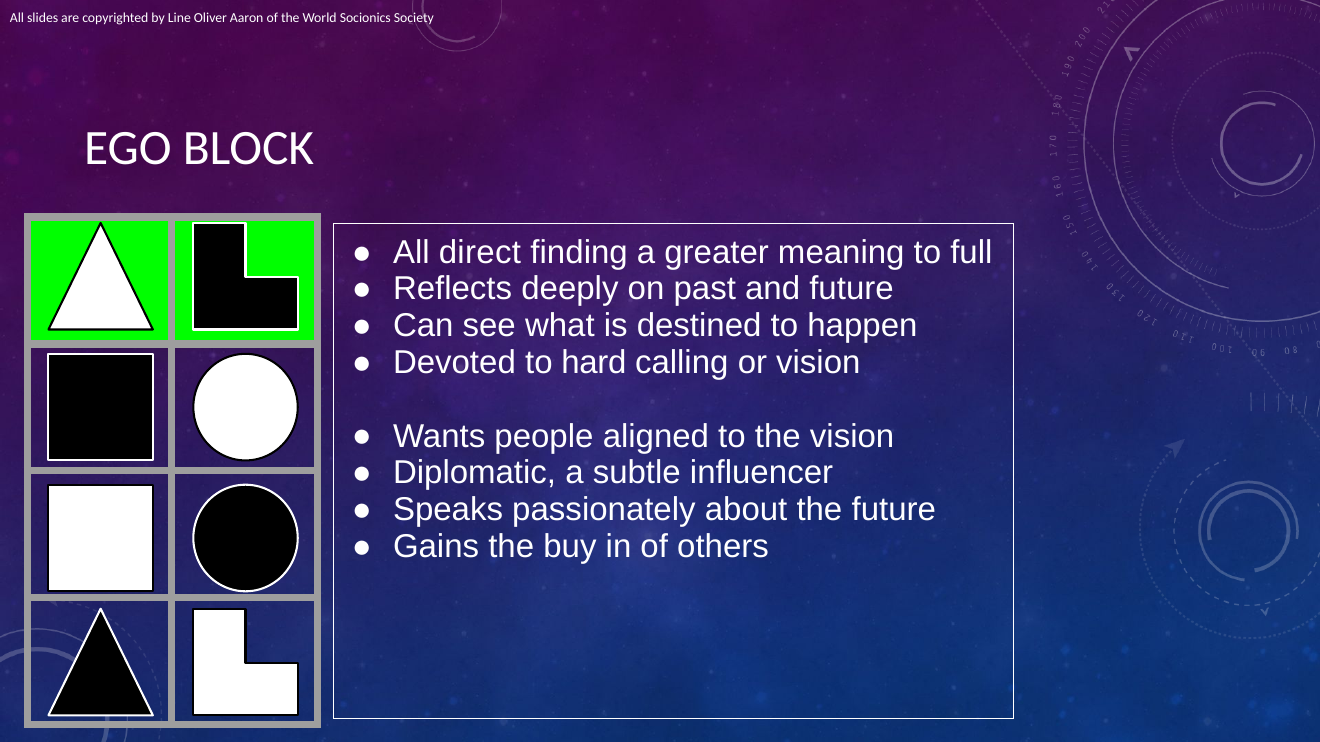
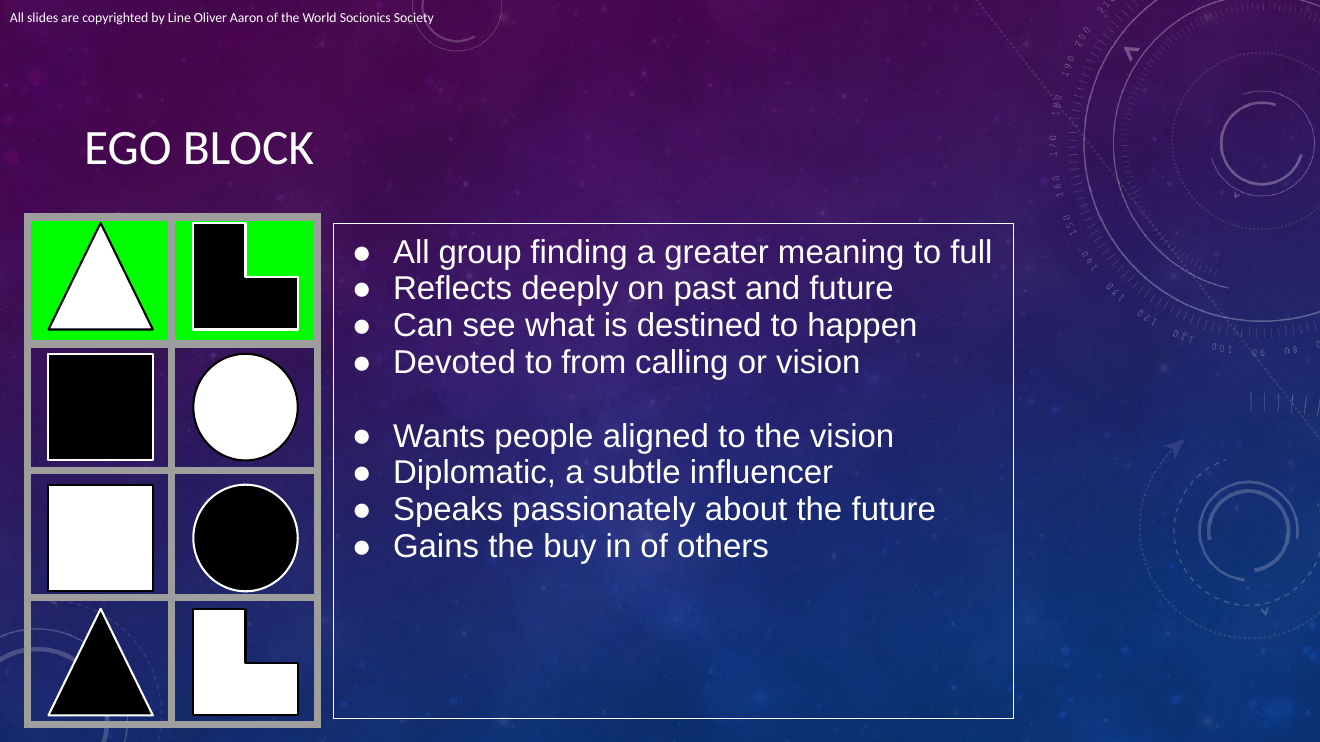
direct: direct -> group (480, 253)
hard: hard -> from (594, 363)
